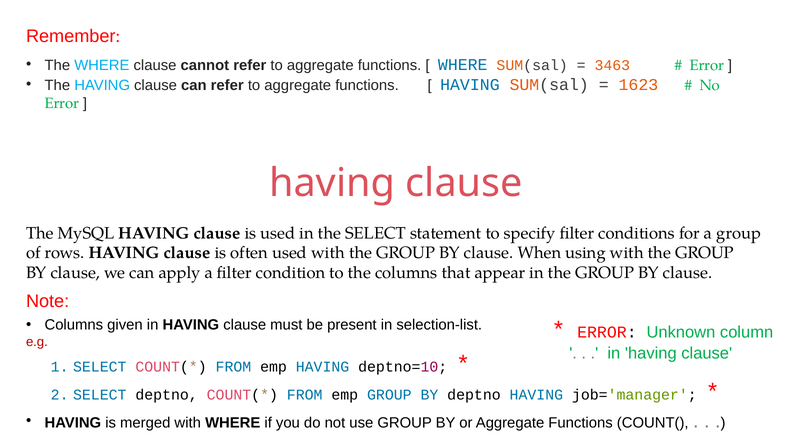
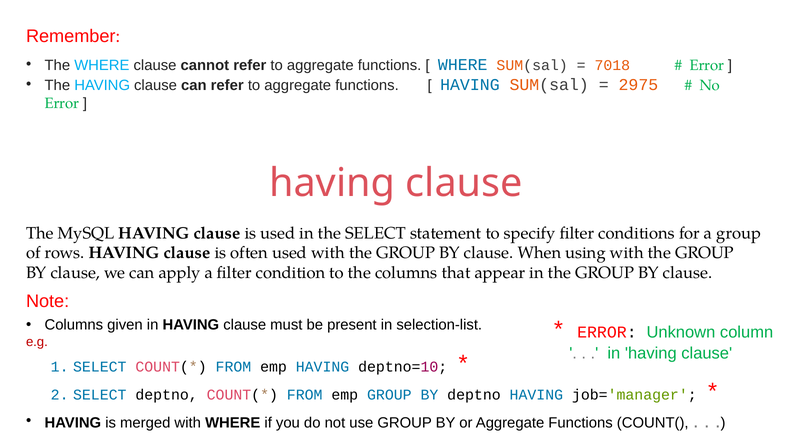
3463: 3463 -> 7018 (612, 65)
1623: 1623 -> 2975 (638, 85)
